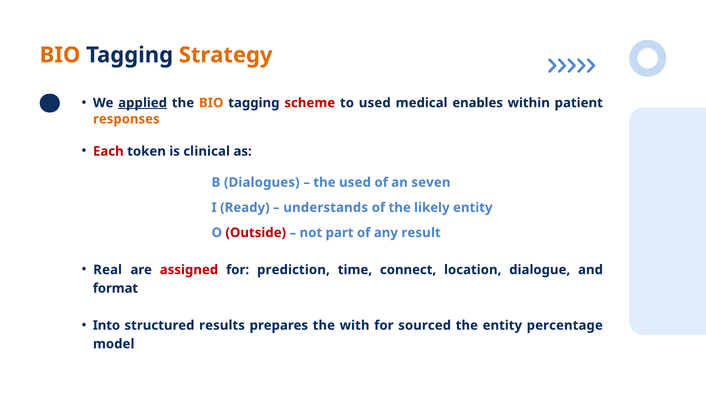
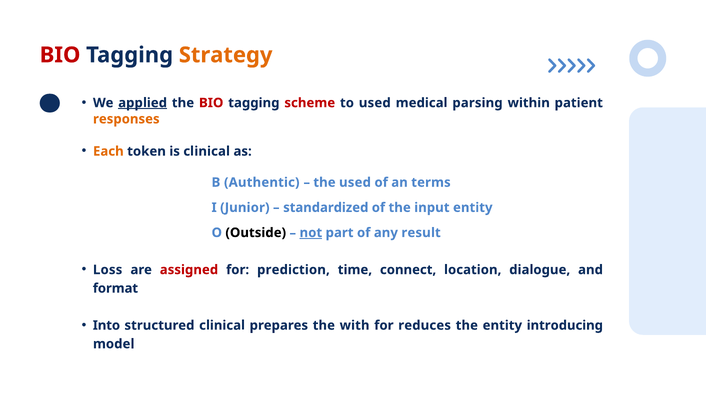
BIO colour: orange -> red (60, 55)
BIO colour: orange -> red (211, 103)
enables: enables -> parsing (478, 103)
Each colour: red -> orange (108, 151)
Dialogues: Dialogues -> Authentic (262, 182)
seven: seven -> terms (431, 182)
Ready: Ready -> Junior (245, 208)
understands: understands -> standardized (326, 208)
likely: likely -> input (432, 208)
Outside colour: red -> black (256, 233)
not underline: none -> present (311, 233)
Real: Real -> Loss (108, 270)
structured results: results -> clinical (222, 325)
sourced: sourced -> reduces (425, 325)
percentage: percentage -> introducing (565, 325)
